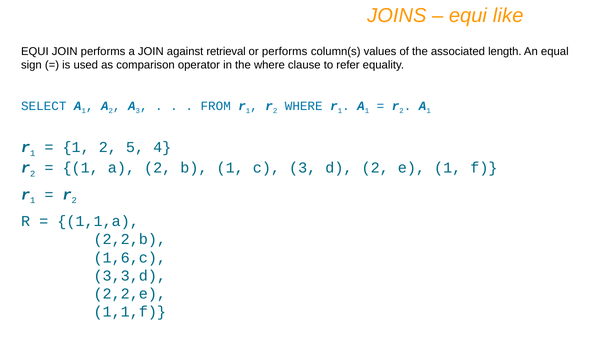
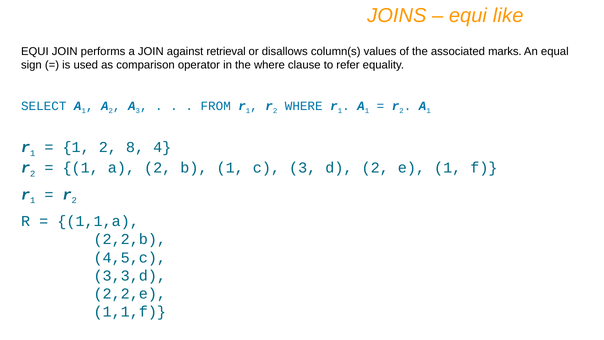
or performs: performs -> disallows (285, 51)
length: length -> marks (505, 51)
5: 5 -> 8 (135, 147)
1,6,c: 1,6,c -> 4,5,c (130, 257)
